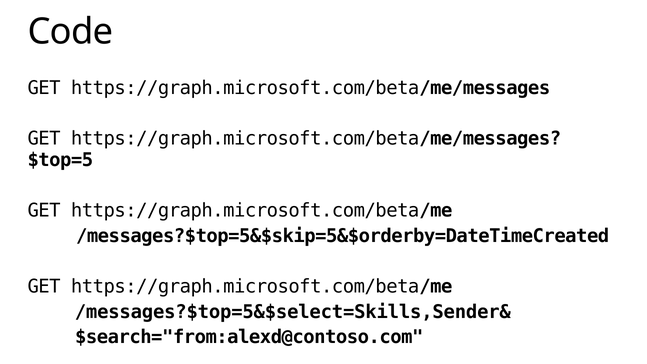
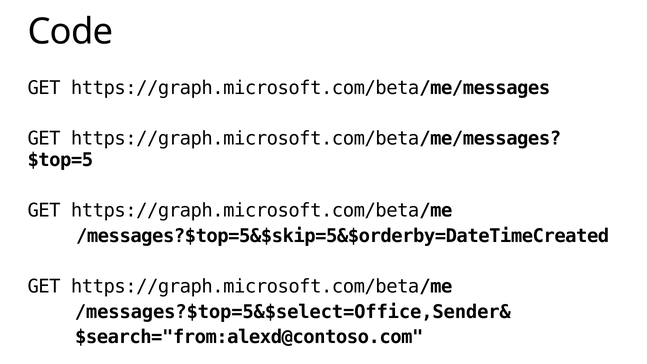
/messages?$top=5&$select=Skills,Sender&: /messages?$top=5&$select=Skills,Sender& -> /messages?$top=5&$select=Office,Sender& (293, 312)
